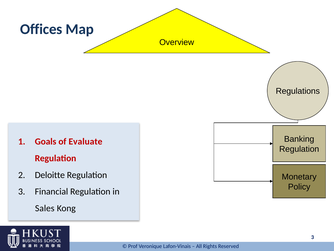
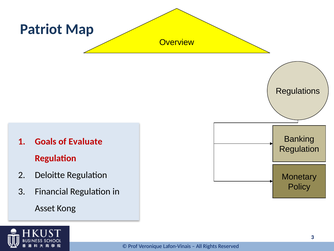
Offices: Offices -> Patriot (41, 29)
Sales: Sales -> Asset (45, 208)
